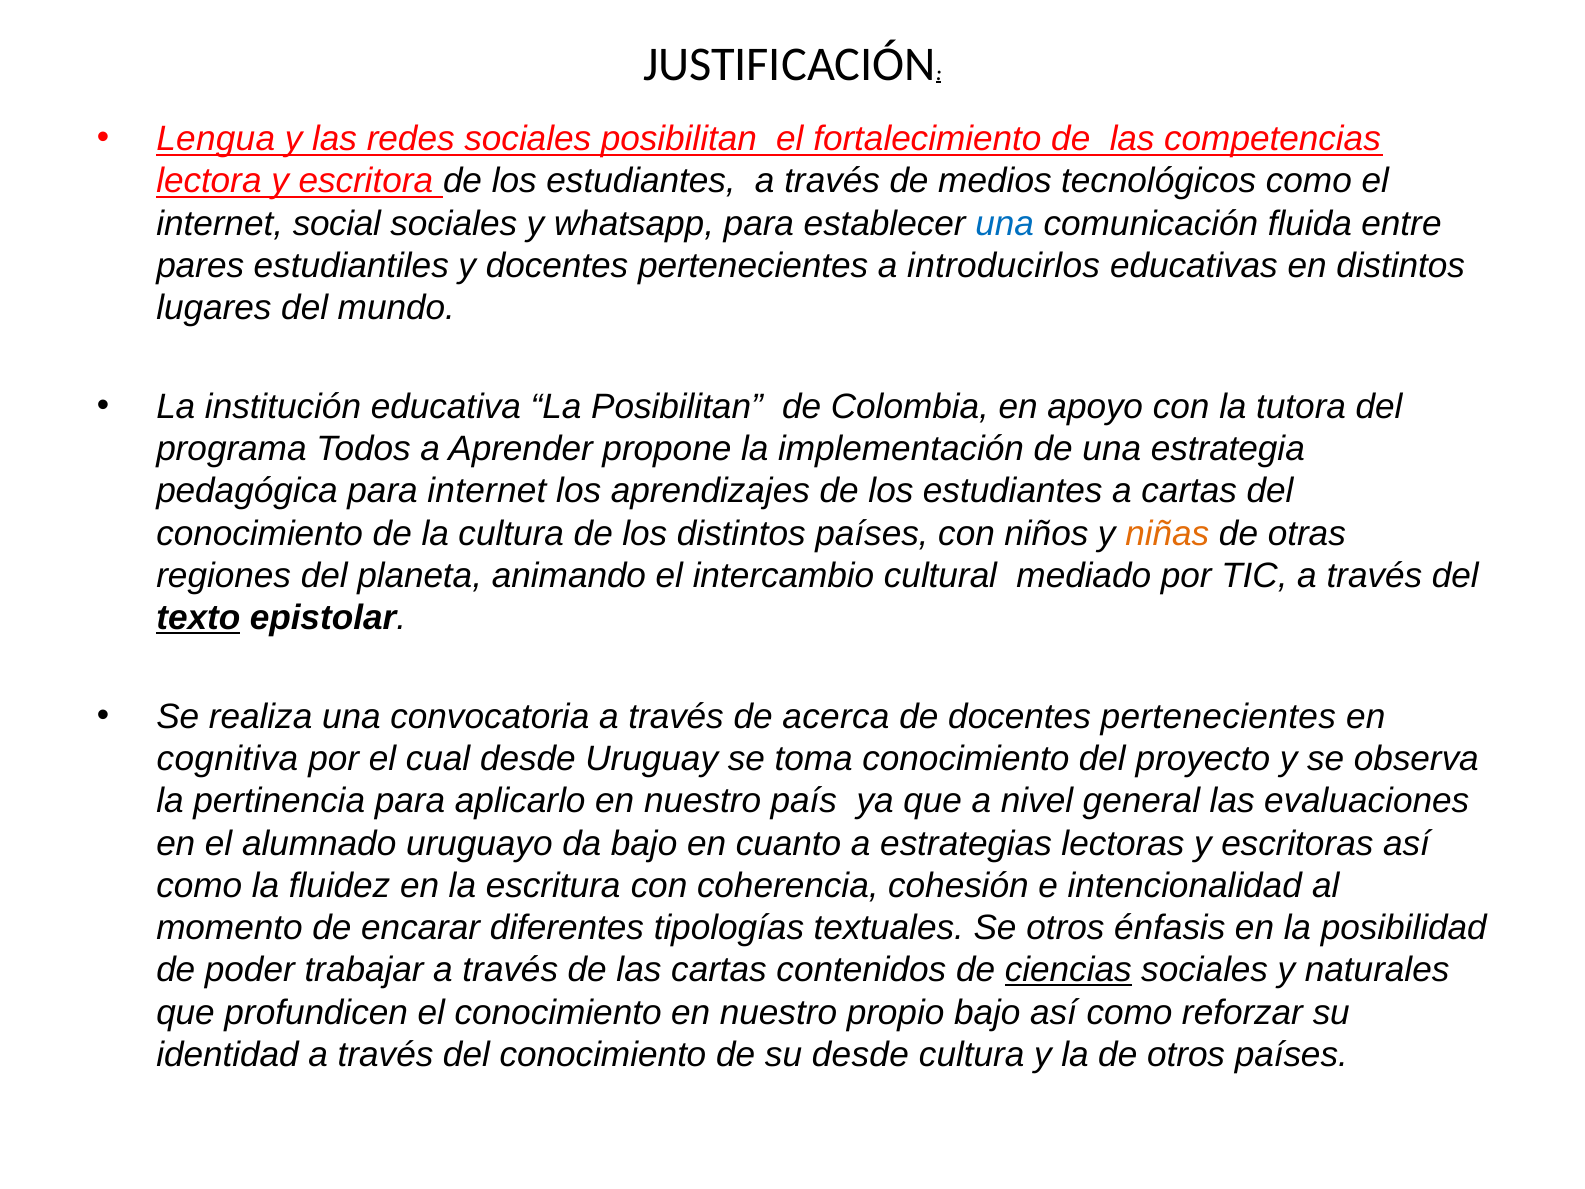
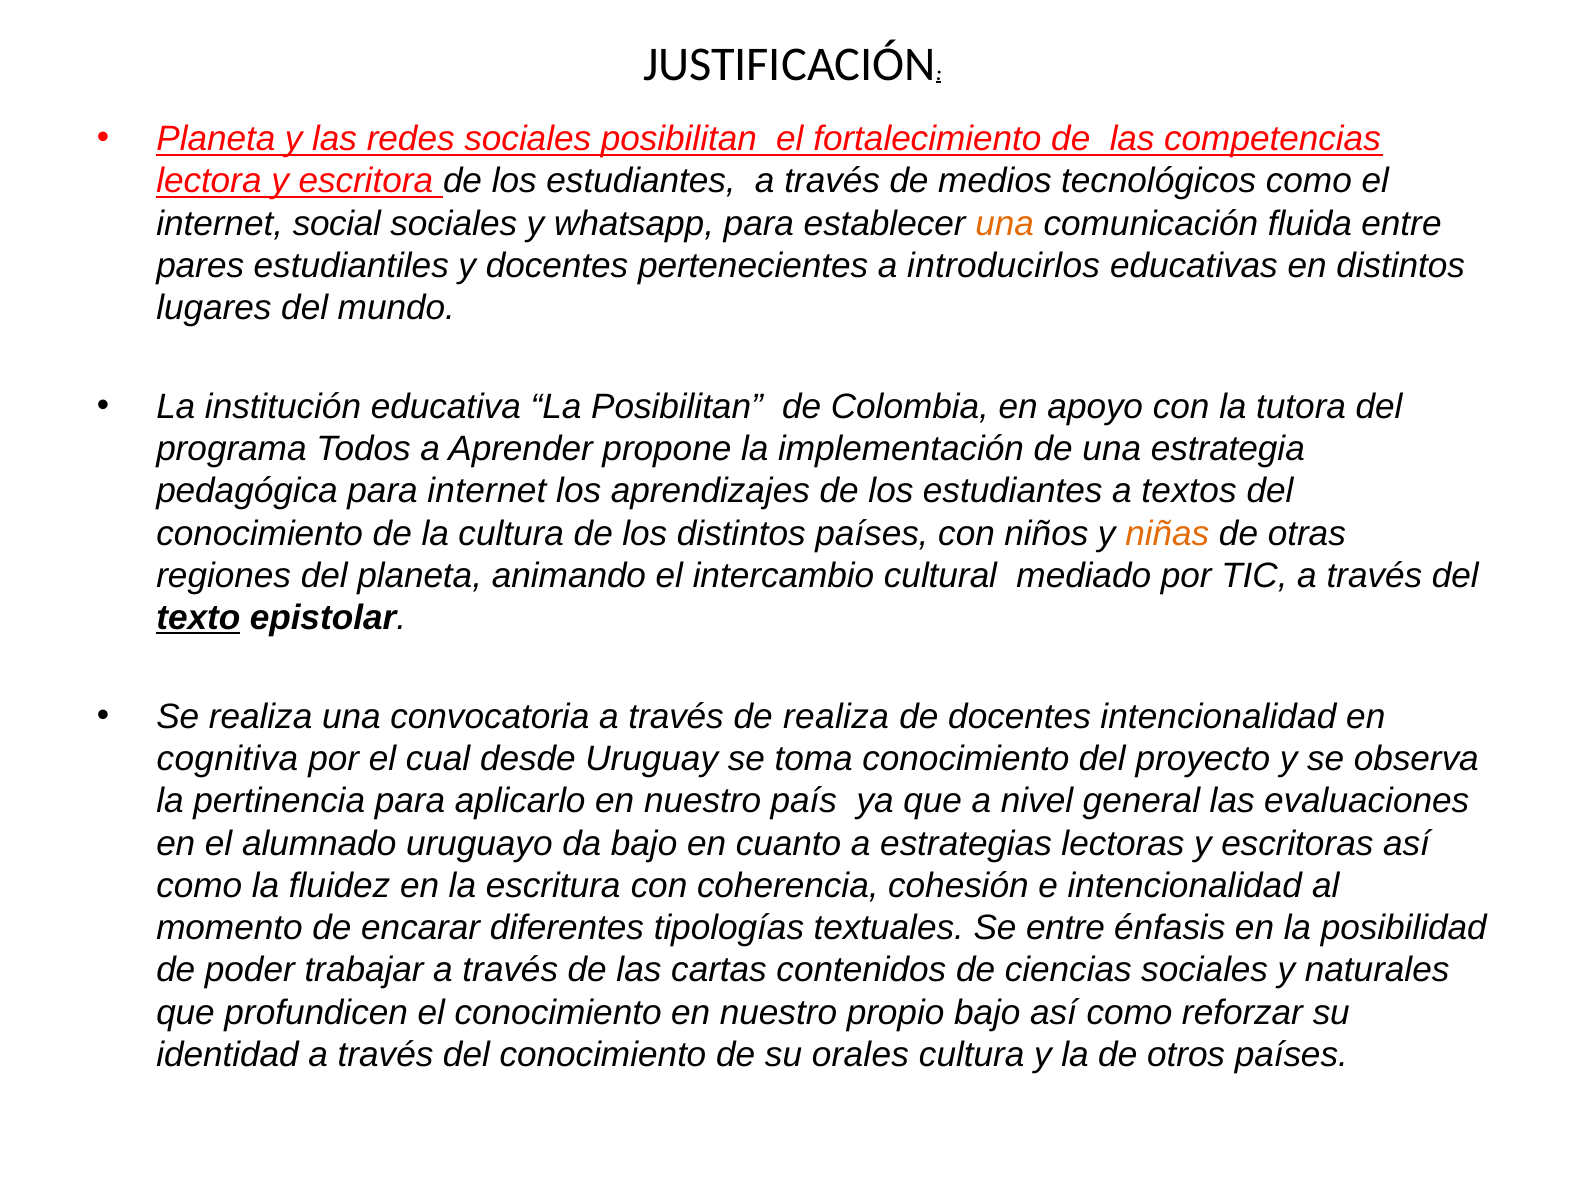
Lengua: Lengua -> Planeta (216, 139)
una colour: blue -> orange (1005, 224)
a cartas: cartas -> textos (1189, 491)
de acerca: acerca -> realiza (836, 716)
de docentes pertenecientes: pertenecientes -> intencionalidad (1218, 716)
Se otros: otros -> entre (1066, 928)
ciencias underline: present -> none (1068, 970)
su desde: desde -> orales (860, 1054)
